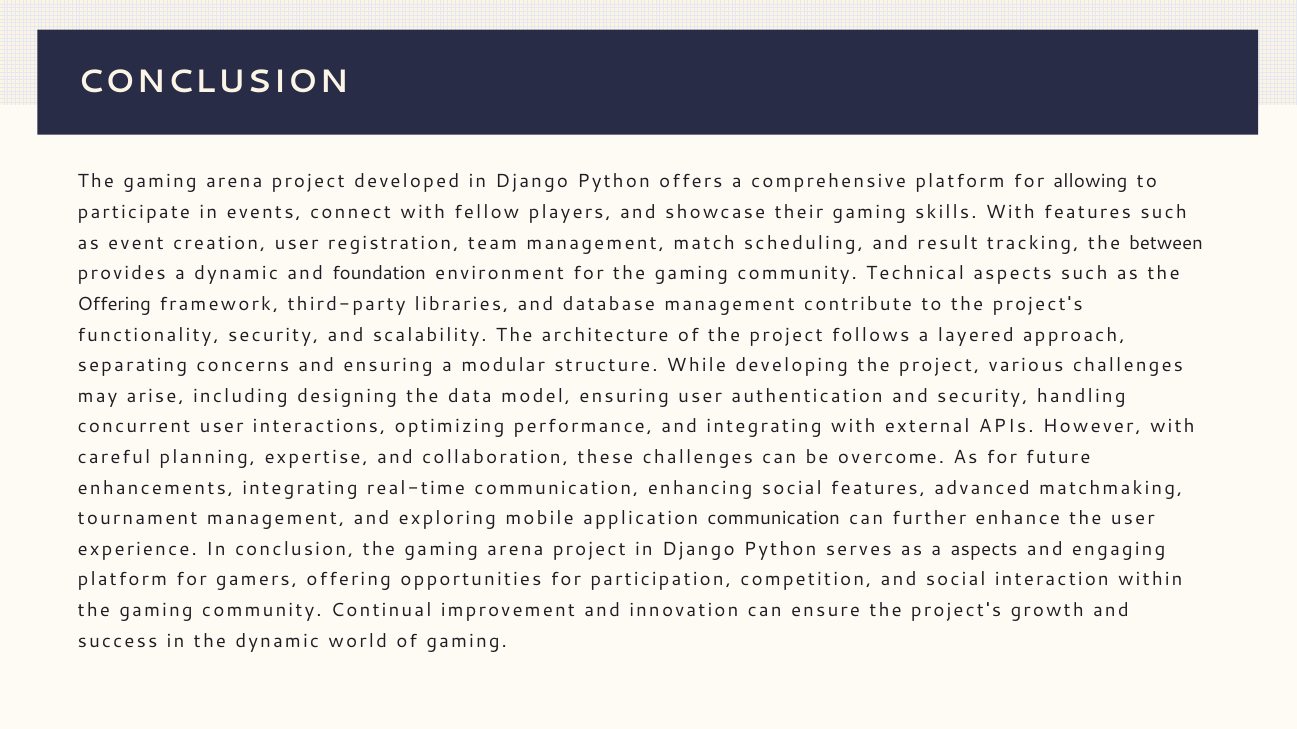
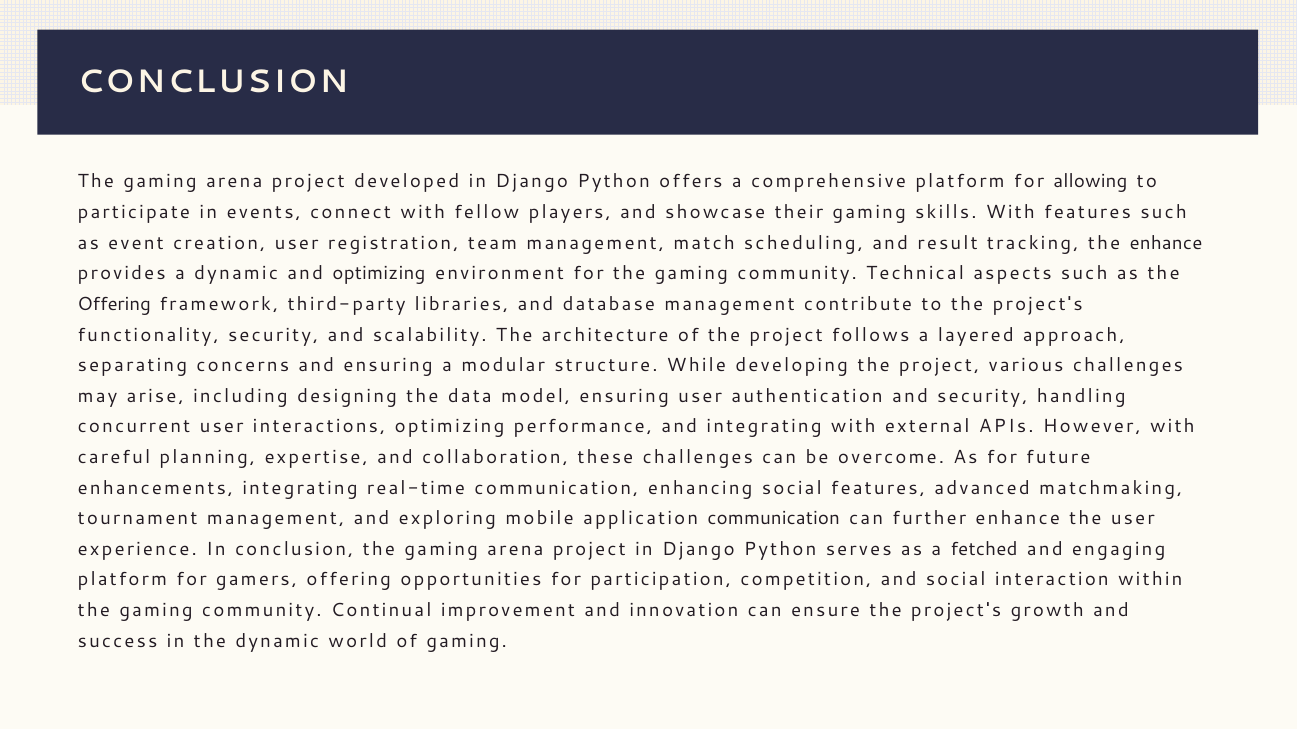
the between: between -> enhance (1166, 243)
and foundation: foundation -> optimizing (379, 274)
a aspects: aspects -> fetched (984, 549)
